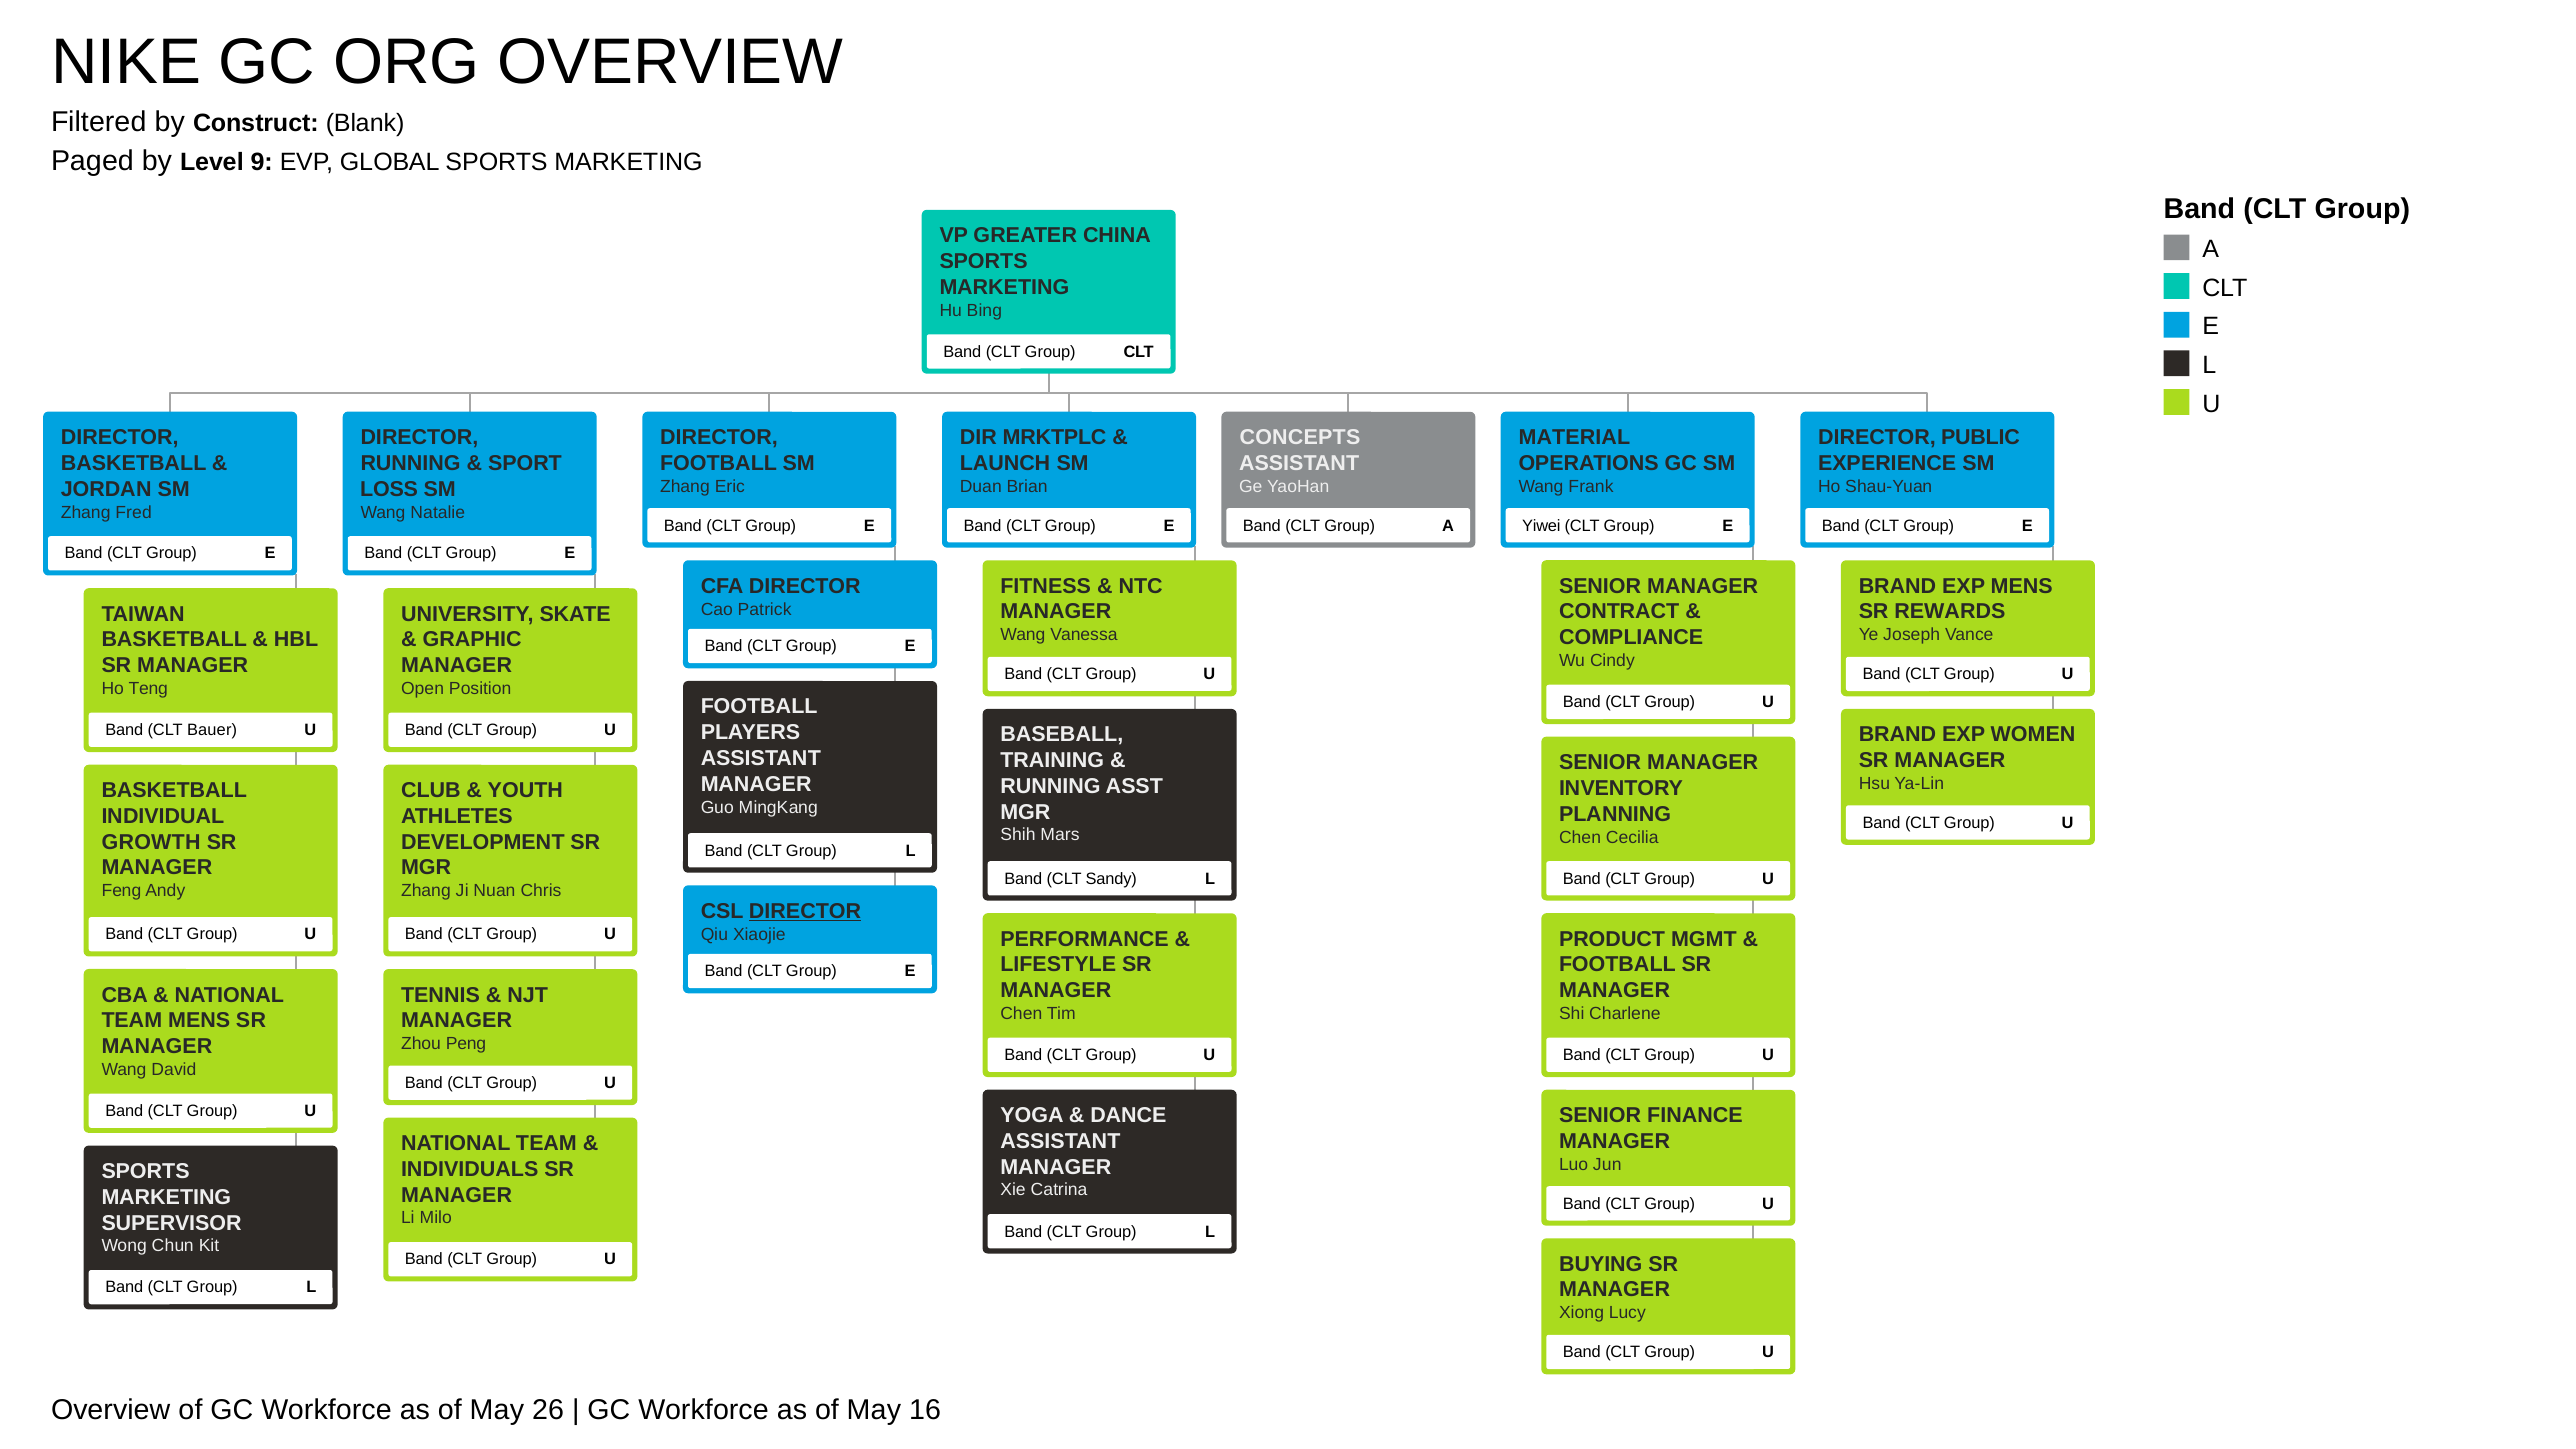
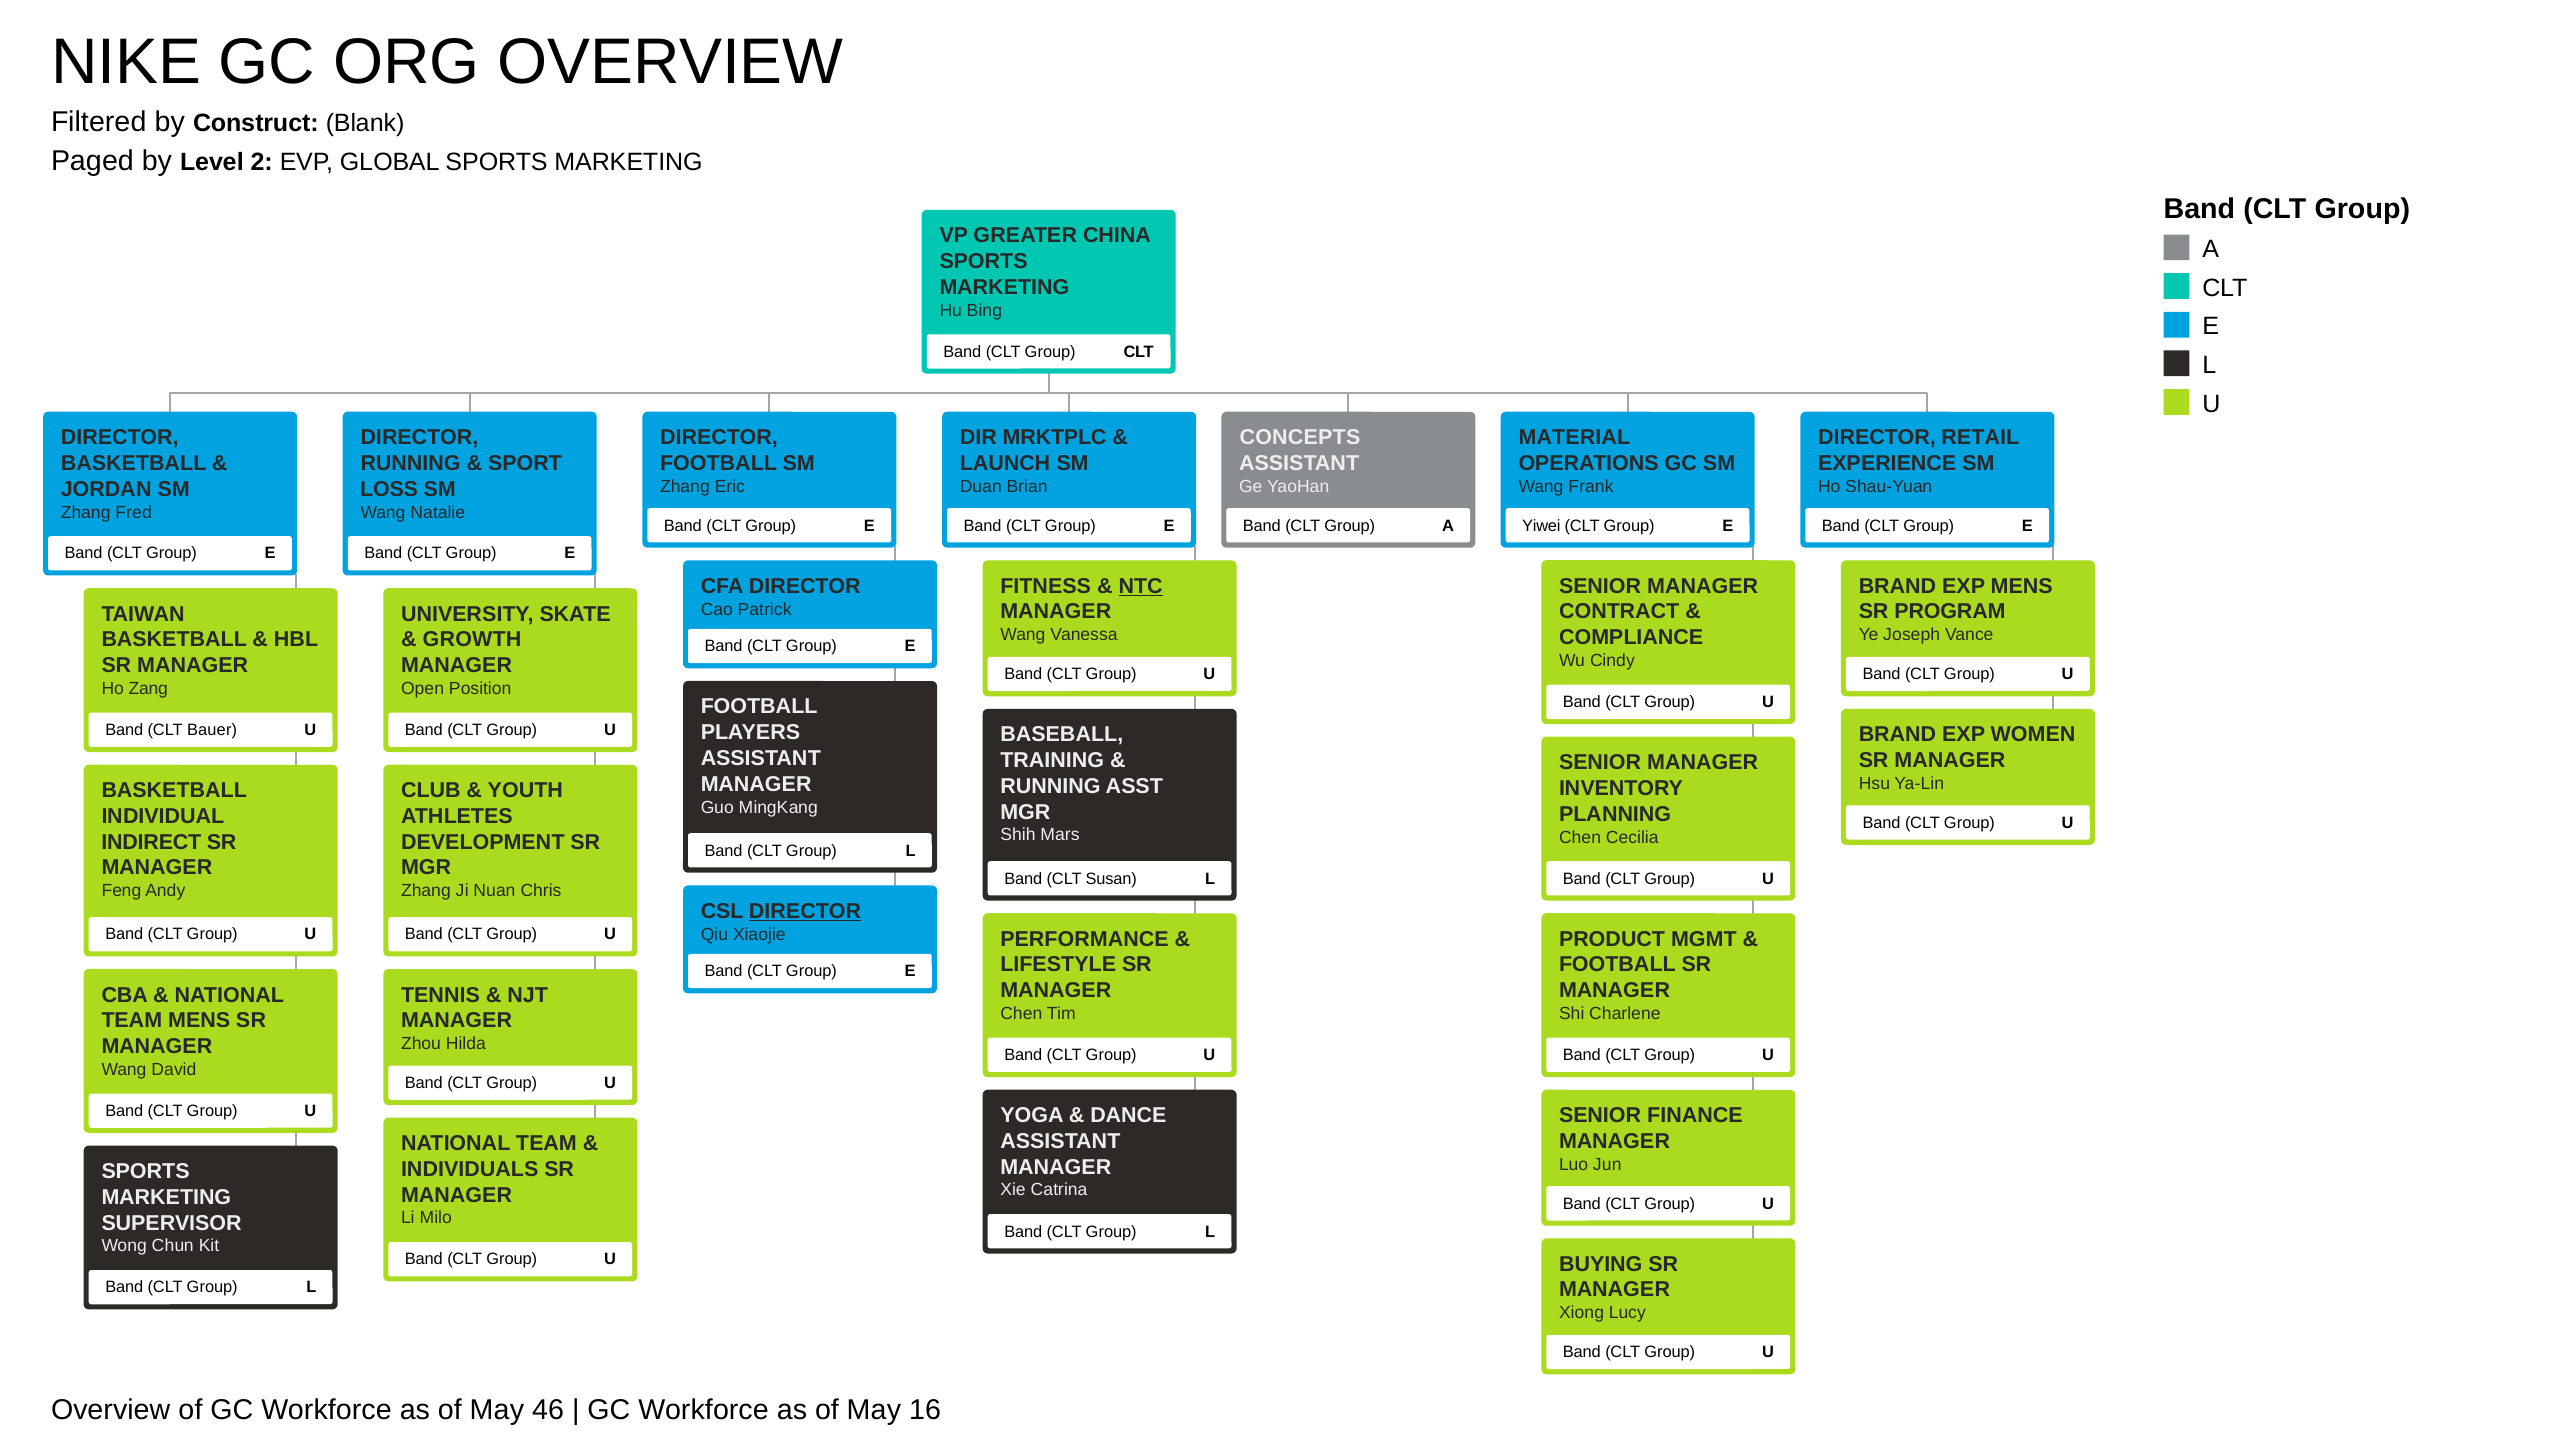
9: 9 -> 2 (262, 162)
PUBLIC: PUBLIC -> RETAIL (1980, 438)
NTC underline: none -> present (1141, 586)
REWARDS: REWARDS -> PROGRAM (1950, 612)
GRAPHIC: GRAPHIC -> GROWTH (472, 640)
Teng: Teng -> Zang (148, 689)
GROWTH: GROWTH -> INDIRECT (151, 842)
Sandy: Sandy -> Susan (1111, 879)
Peng: Peng -> Hilda (466, 1044)
26: 26 -> 46 (548, 1410)
